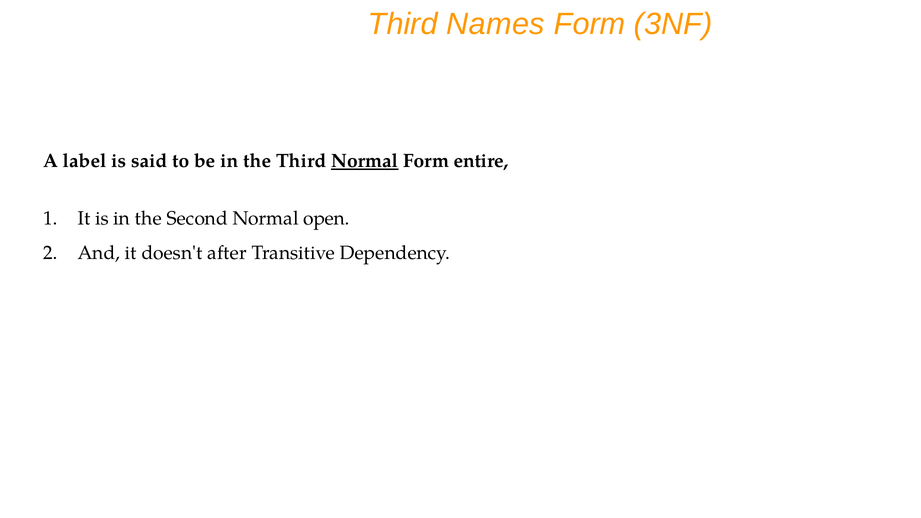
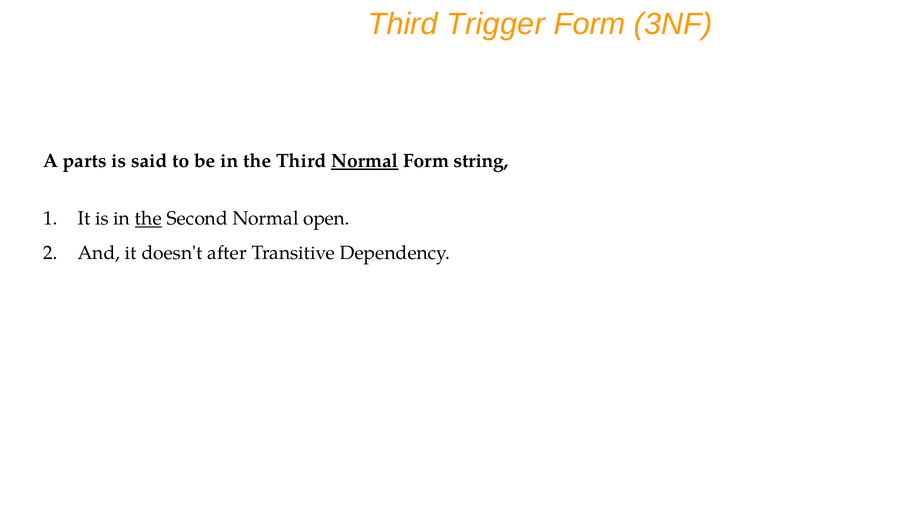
Names: Names -> Trigger (496, 24)
label: label -> parts (85, 161)
entire: entire -> string (481, 161)
the underline: none -> present (148, 219)
